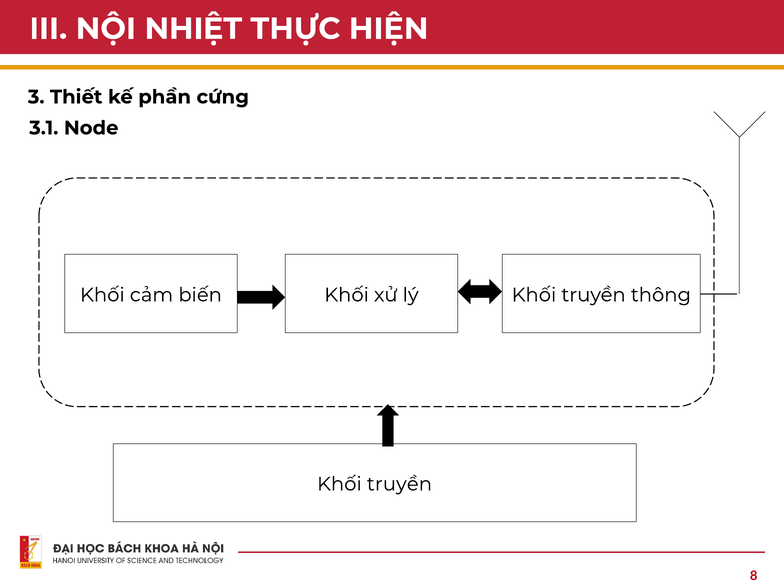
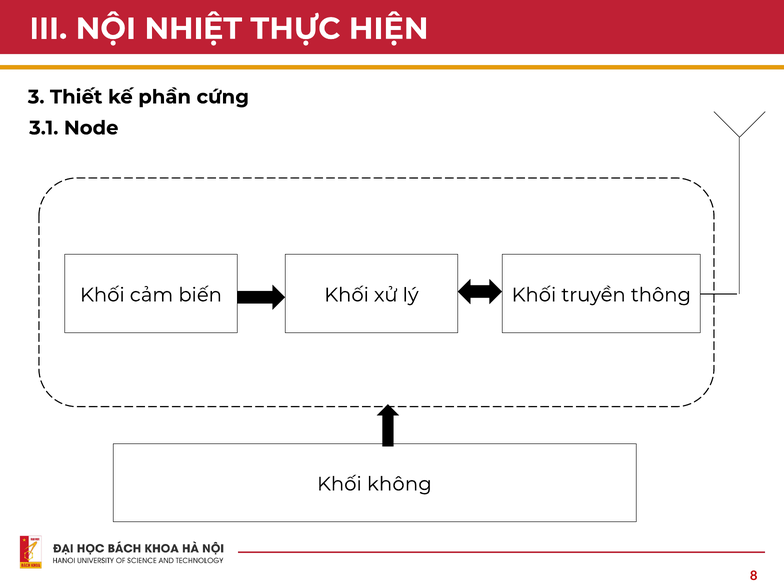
truyền: truyền -> không (399, 484)
